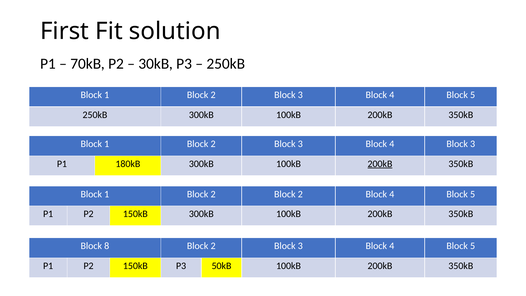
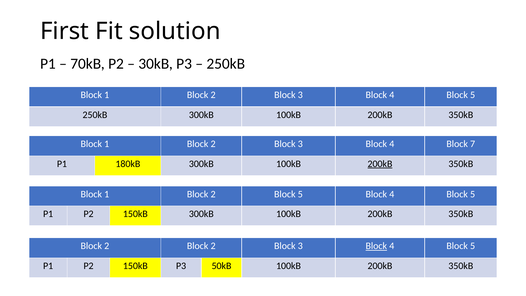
4 Block 3: 3 -> 7 (473, 144)
2 Block 2: 2 -> 5 (300, 194)
8: 8 -> 2 (107, 246)
Block underline: none -> present (376, 246)
